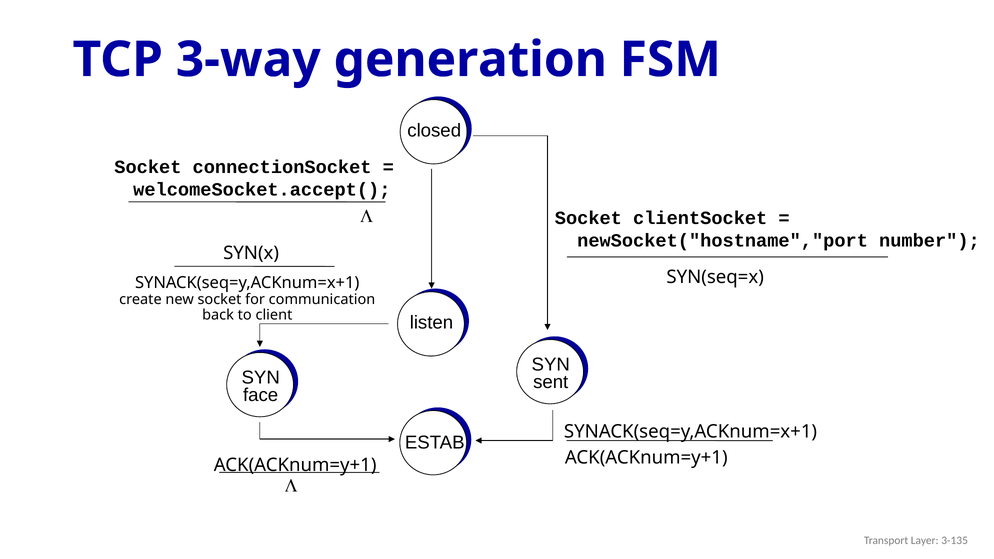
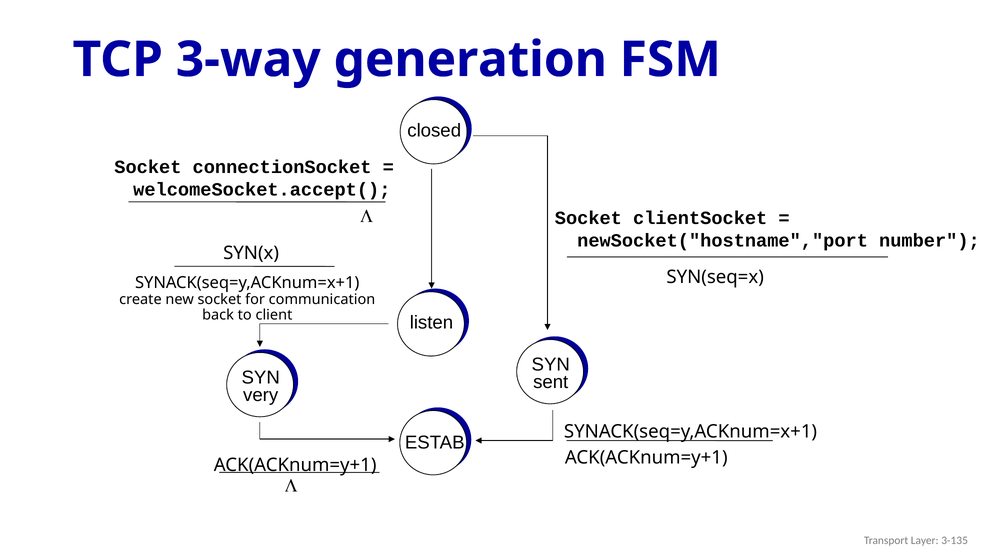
face: face -> very (261, 395)
